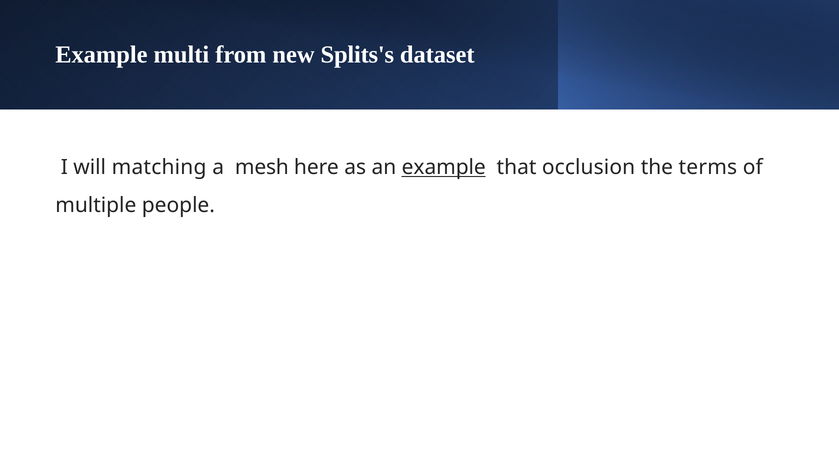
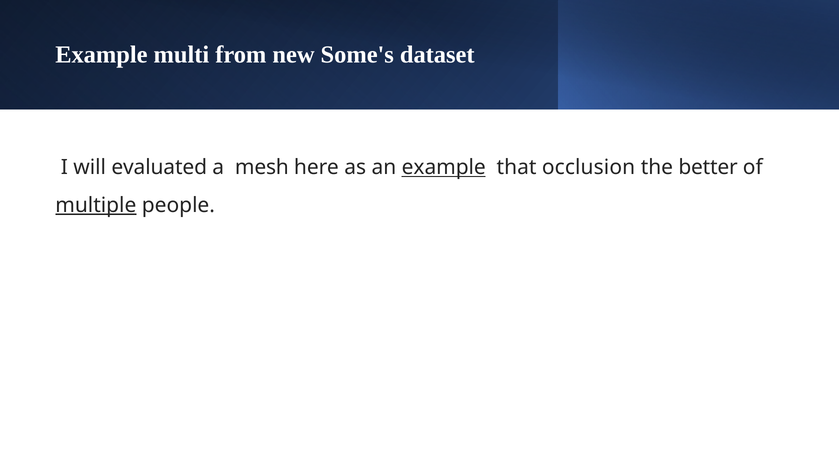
Splits's: Splits's -> Some's (357, 55)
matching: matching -> evaluated (159, 167)
terms: terms -> better (708, 167)
multiple underline: none -> present (96, 205)
